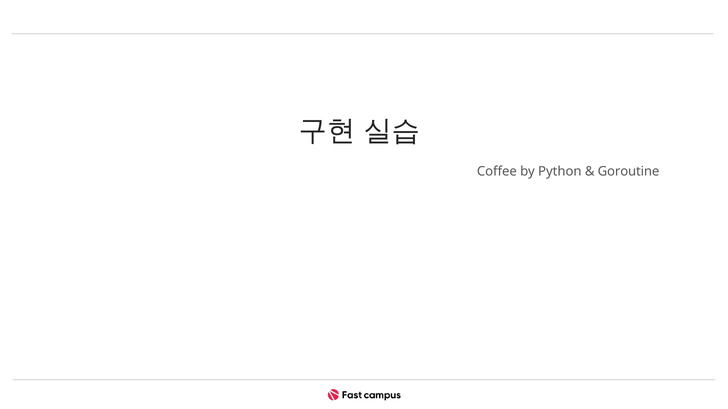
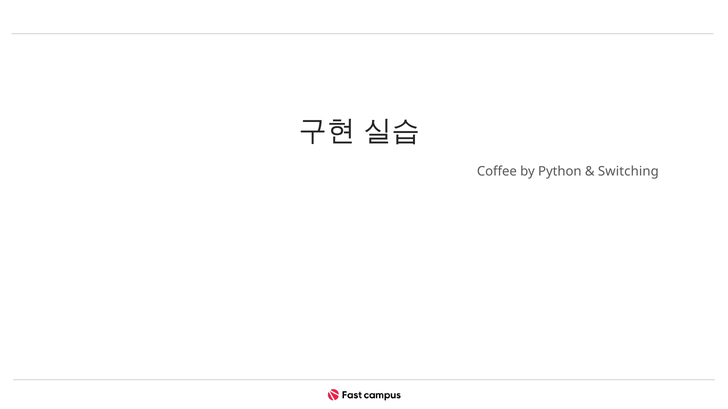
Goroutine: Goroutine -> Switching (628, 172)
